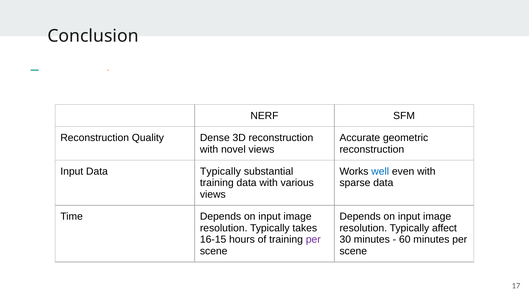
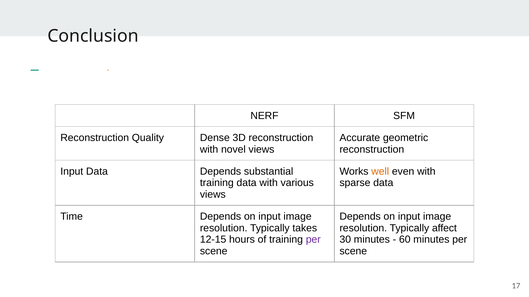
Data Typically: Typically -> Depends (221, 172)
well colour: blue -> orange (380, 172)
16-15: 16-15 -> 12-15 (213, 240)
